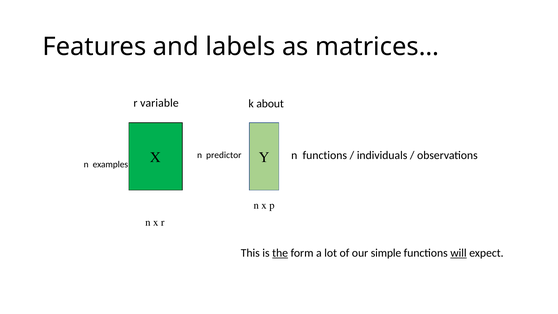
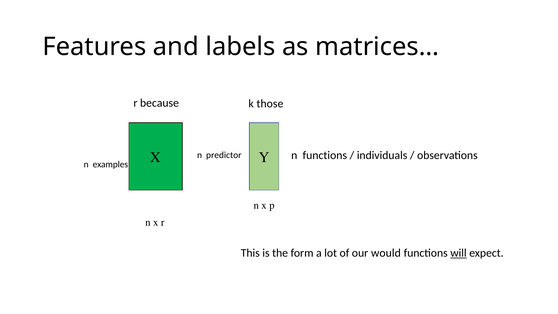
variable: variable -> because (159, 103)
about: about -> those (270, 104)
the underline: present -> none (280, 253)
simple: simple -> would (386, 253)
